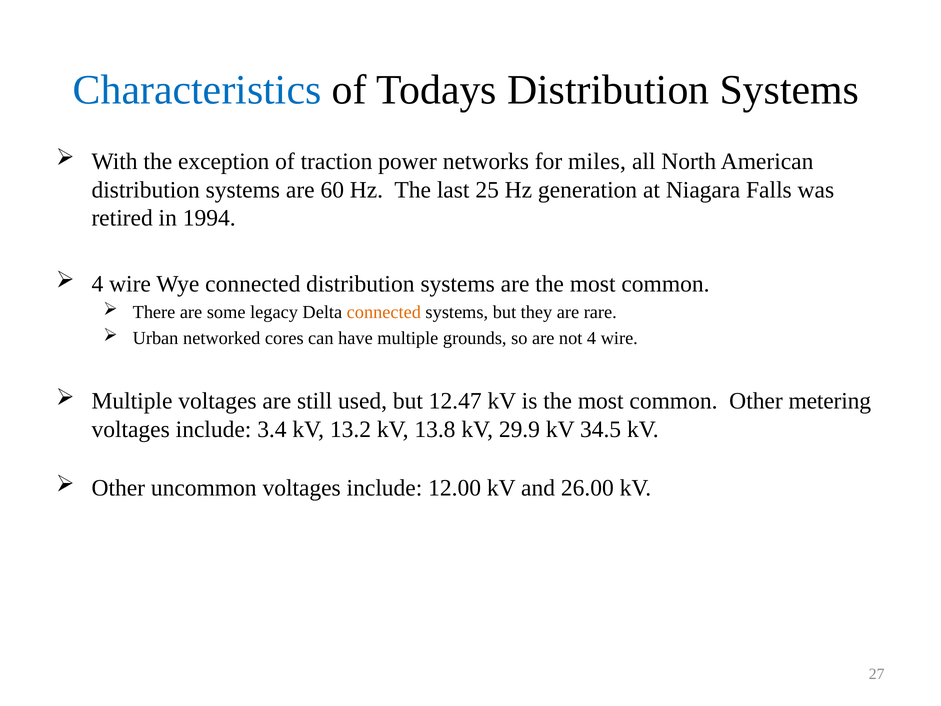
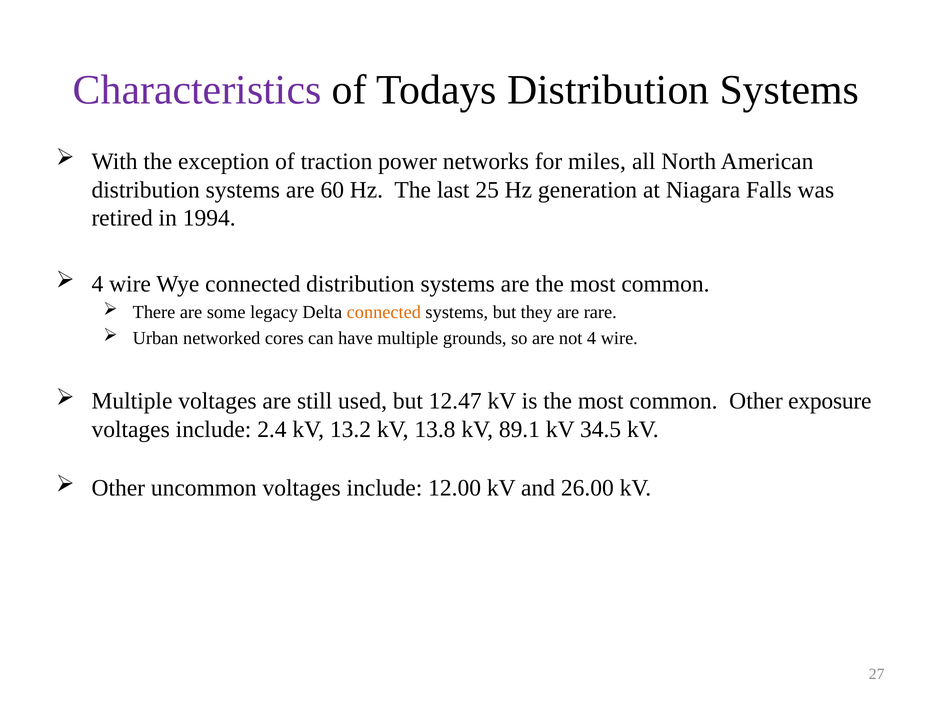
Characteristics colour: blue -> purple (197, 90)
metering: metering -> exposure (830, 401)
3.4: 3.4 -> 2.4 (272, 429)
29.9: 29.9 -> 89.1 (519, 429)
